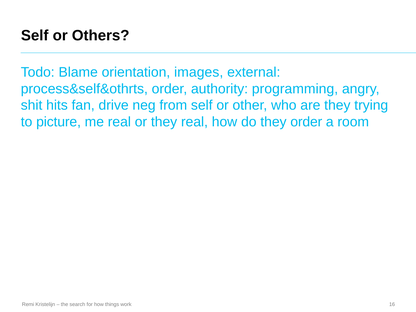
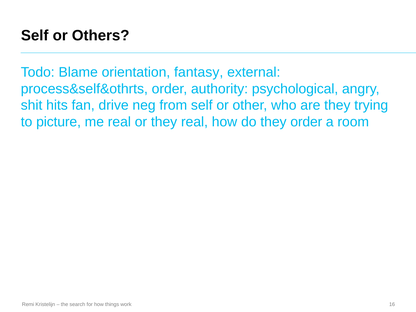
images: images -> fantasy (199, 72)
programming: programming -> psychological (295, 89)
